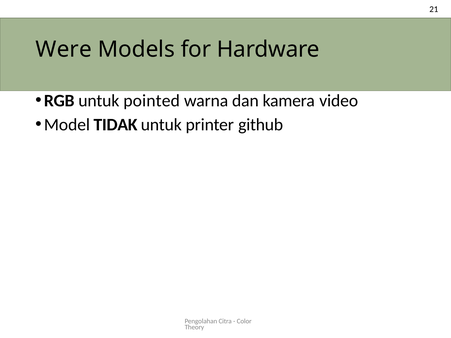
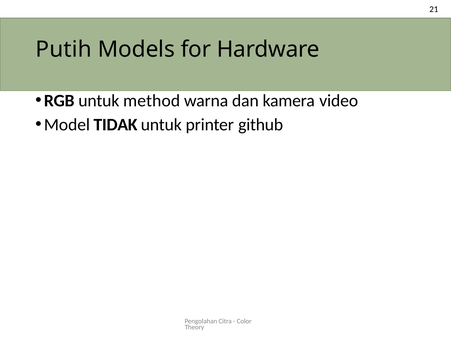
Were: Were -> Putih (64, 50)
pointed: pointed -> method (152, 101)
